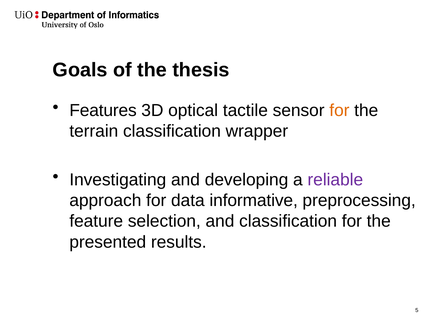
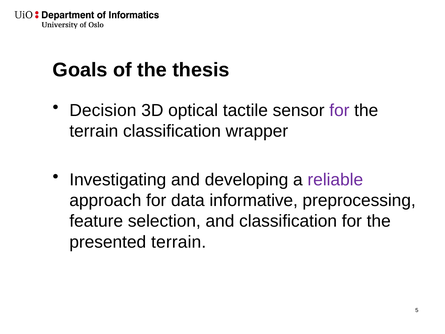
Features: Features -> Decision (103, 110)
for colour: orange -> purple (339, 110)
presented results: results -> terrain (179, 242)
